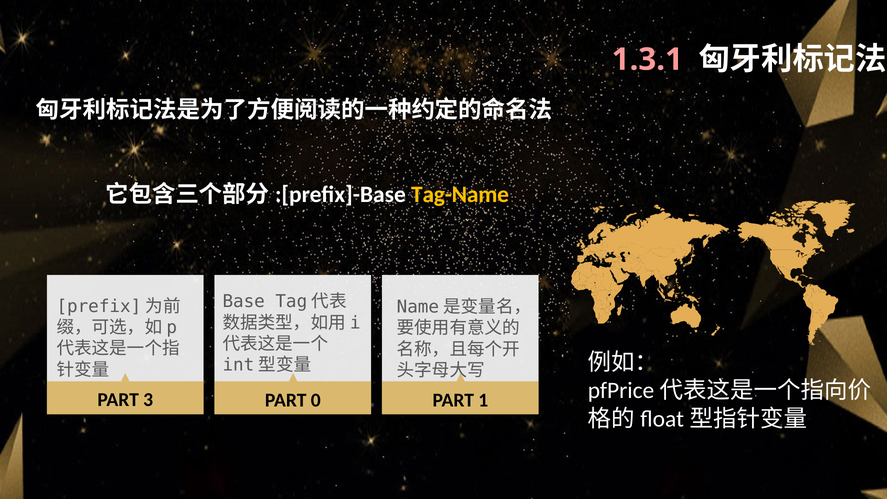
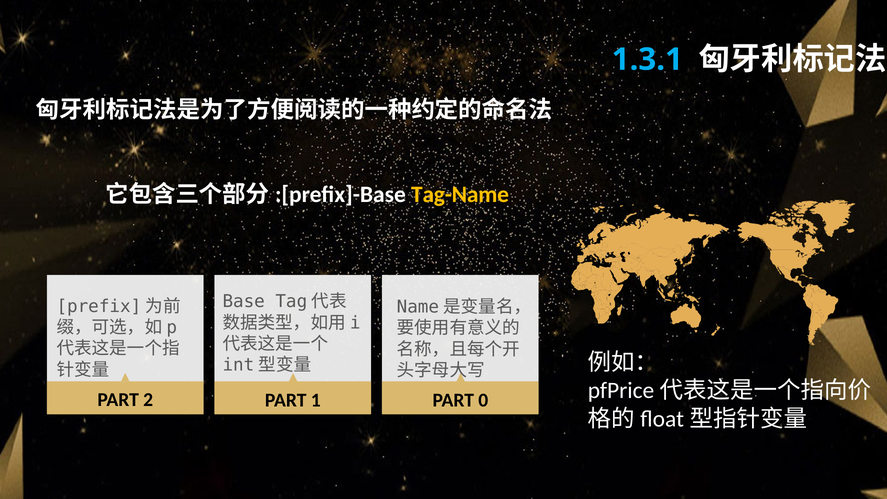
1.3.1 colour: pink -> light blue (647, 59)
3: 3 -> 2 (148, 400)
0: 0 -> 1 (316, 400)
1: 1 -> 0 (483, 400)
